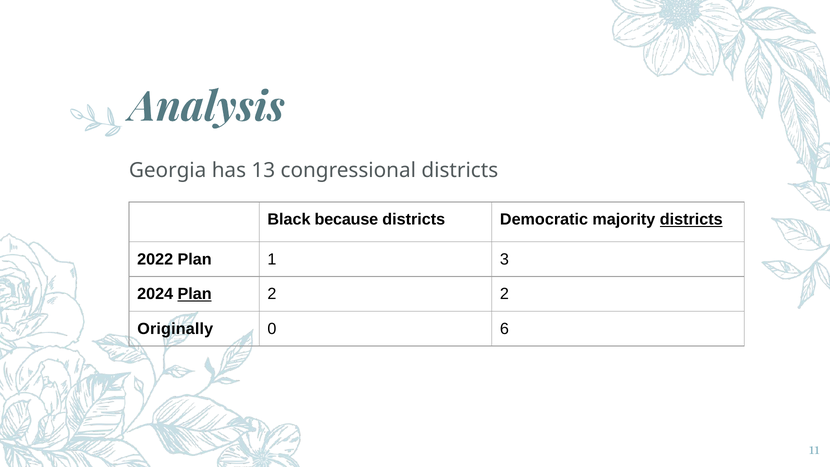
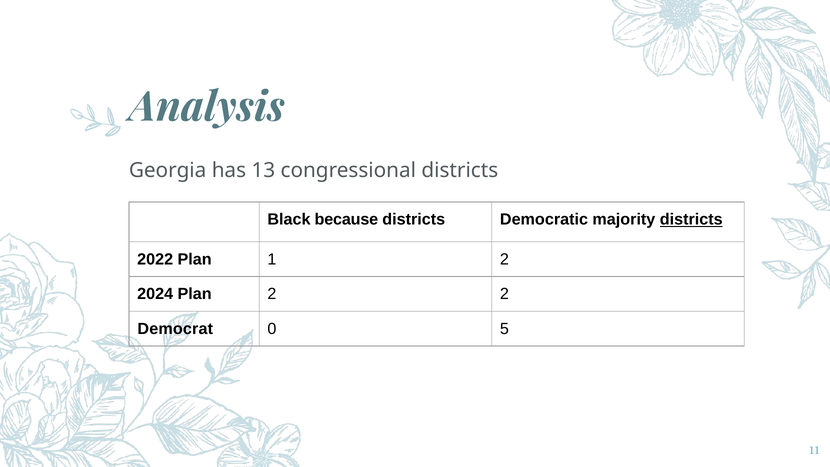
1 3: 3 -> 2 (504, 259)
Plan underline: present -> none (195, 294)
Originally: Originally -> Democrat (175, 329)
6: 6 -> 5 (504, 329)
